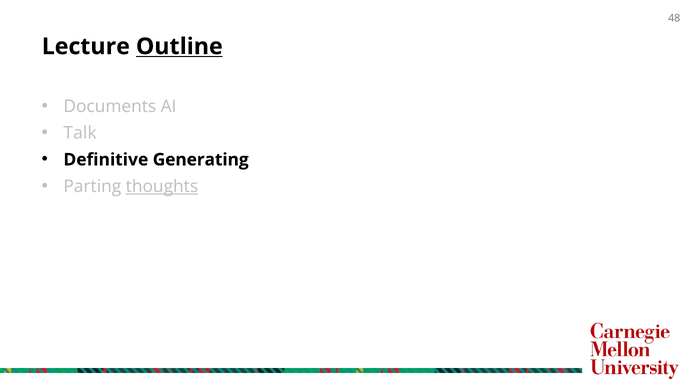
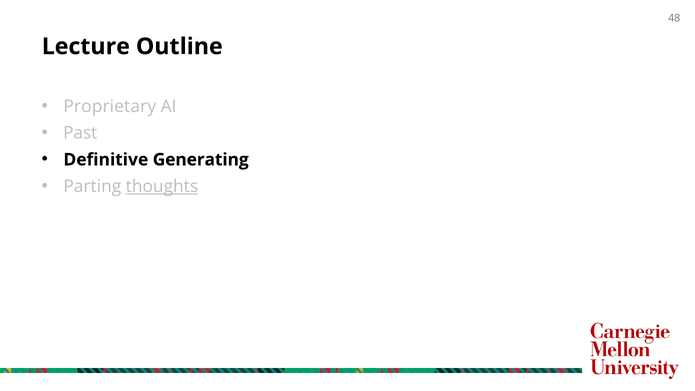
Outline underline: present -> none (179, 47)
Documents: Documents -> Proprietary (110, 106)
Talk: Talk -> Past (80, 133)
